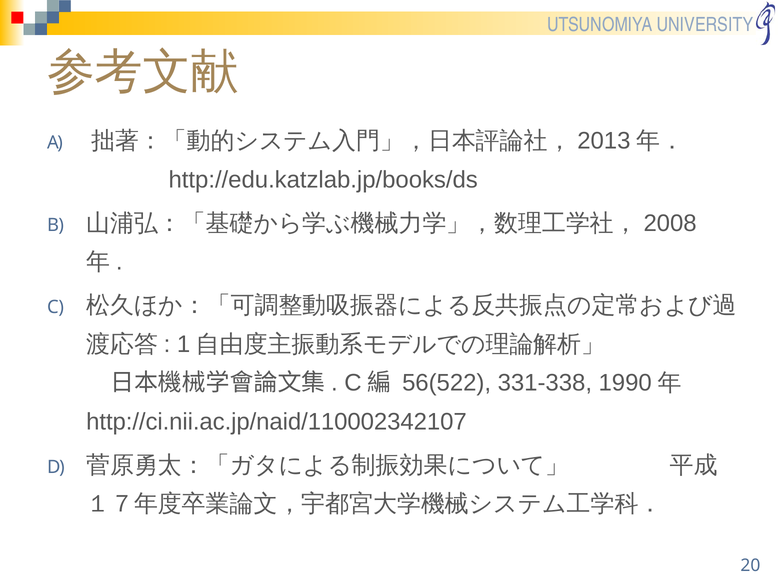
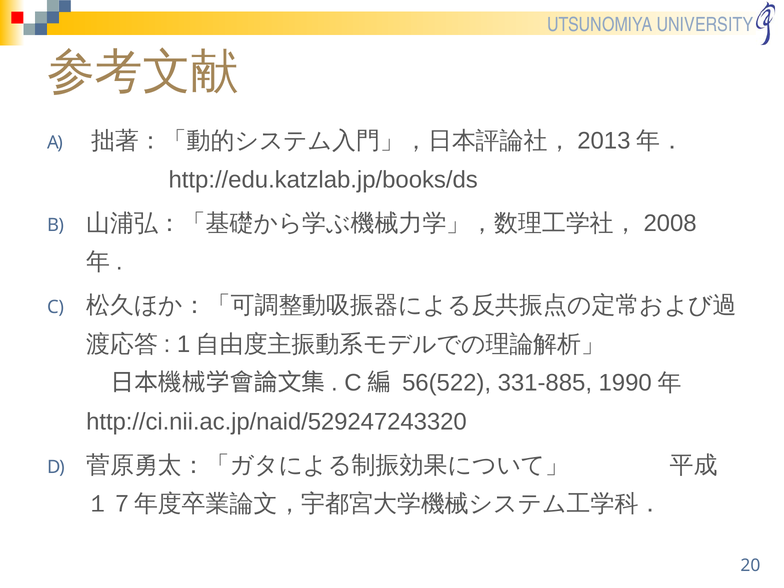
331-338: 331-338 -> 331-885 (545, 383)
http://ci.nii.ac.jp/naid/110002342107: http://ci.nii.ac.jp/naid/110002342107 -> http://ci.nii.ac.jp/naid/529247243320 (276, 422)
